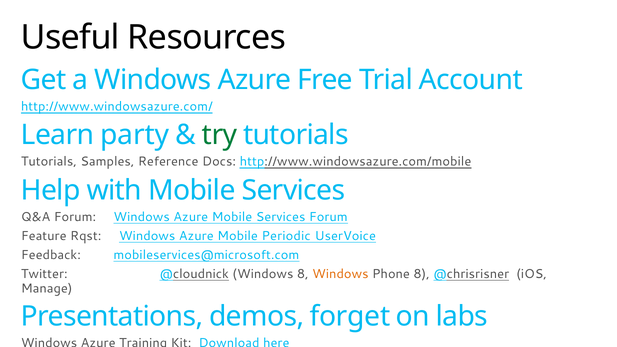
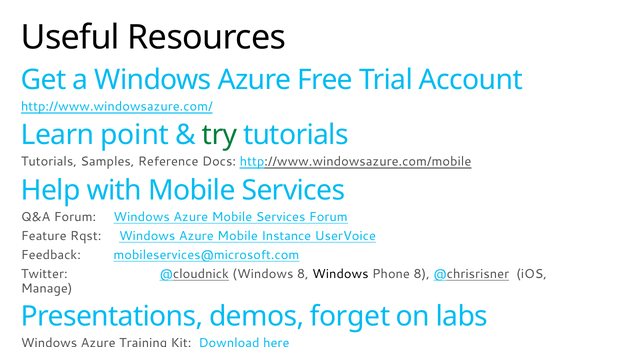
party: party -> point (135, 135)
Periodic: Periodic -> Instance (286, 236)
Windows colour: orange -> black (340, 274)
